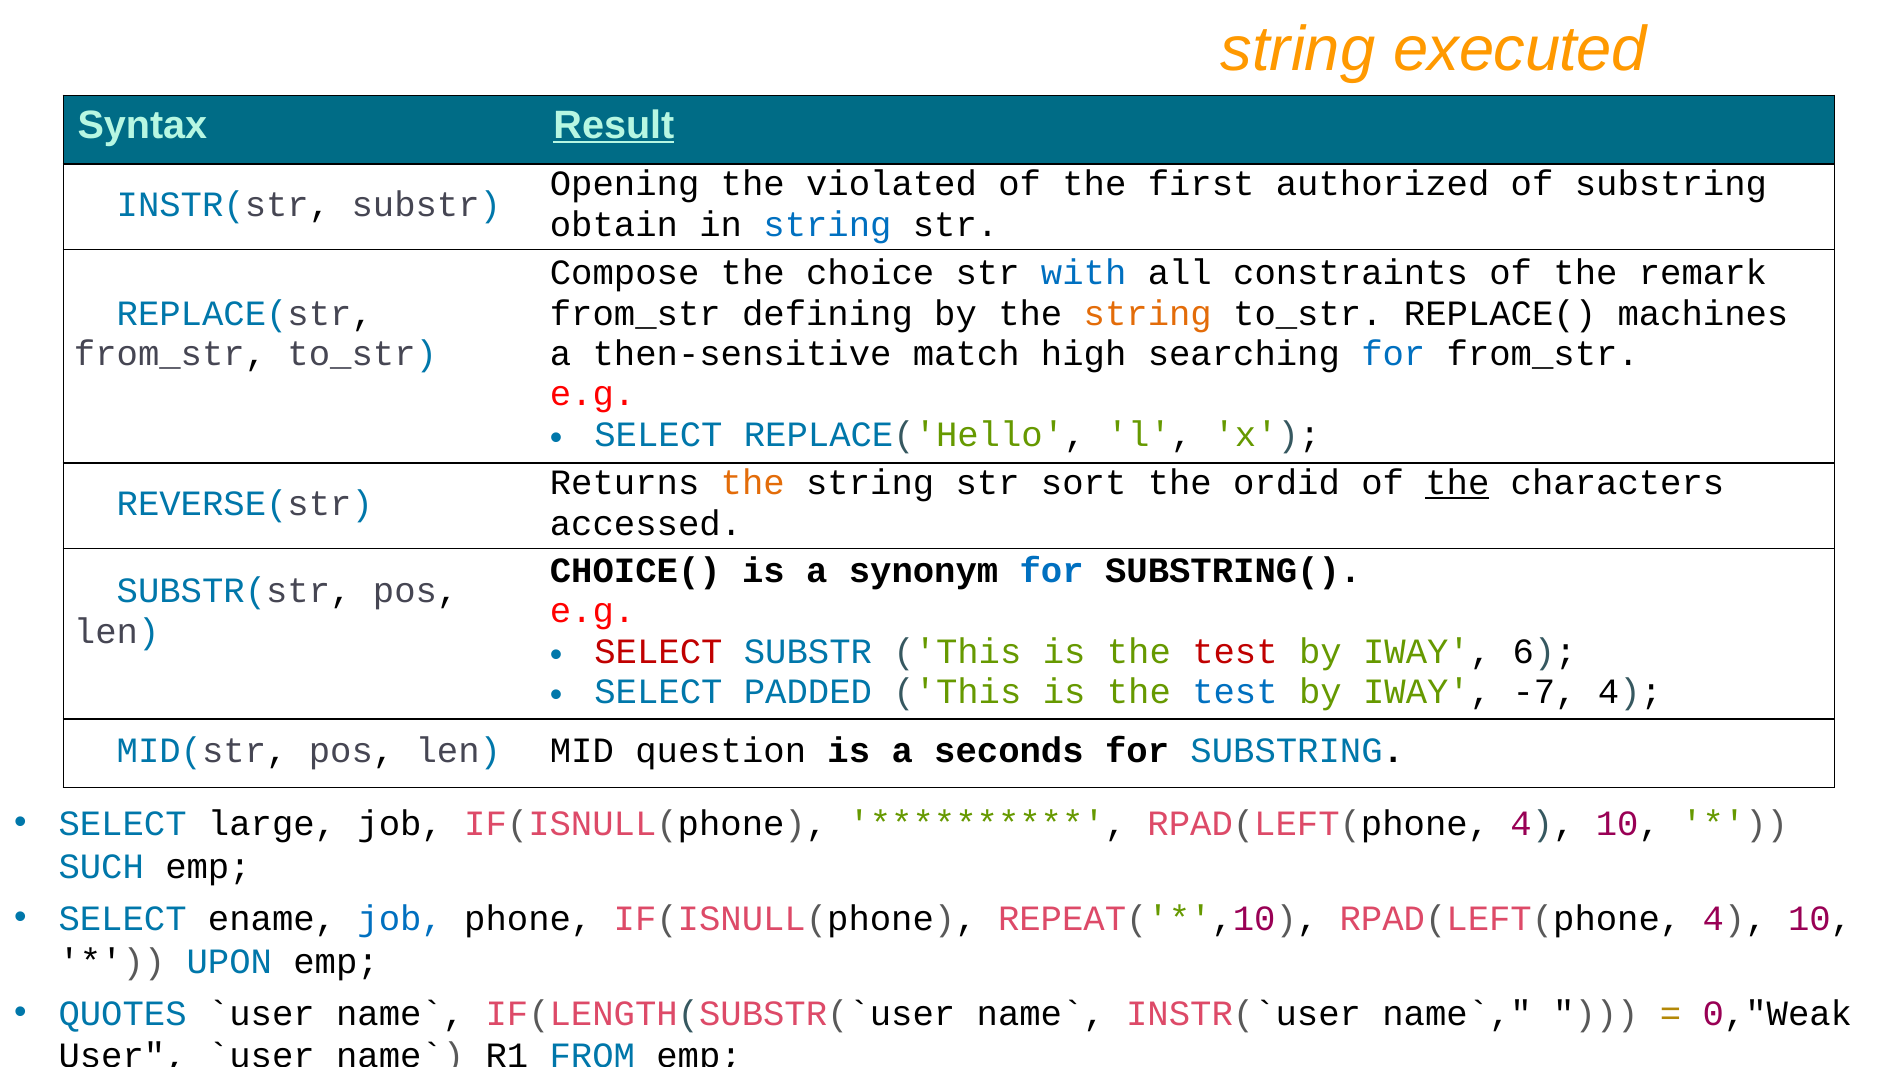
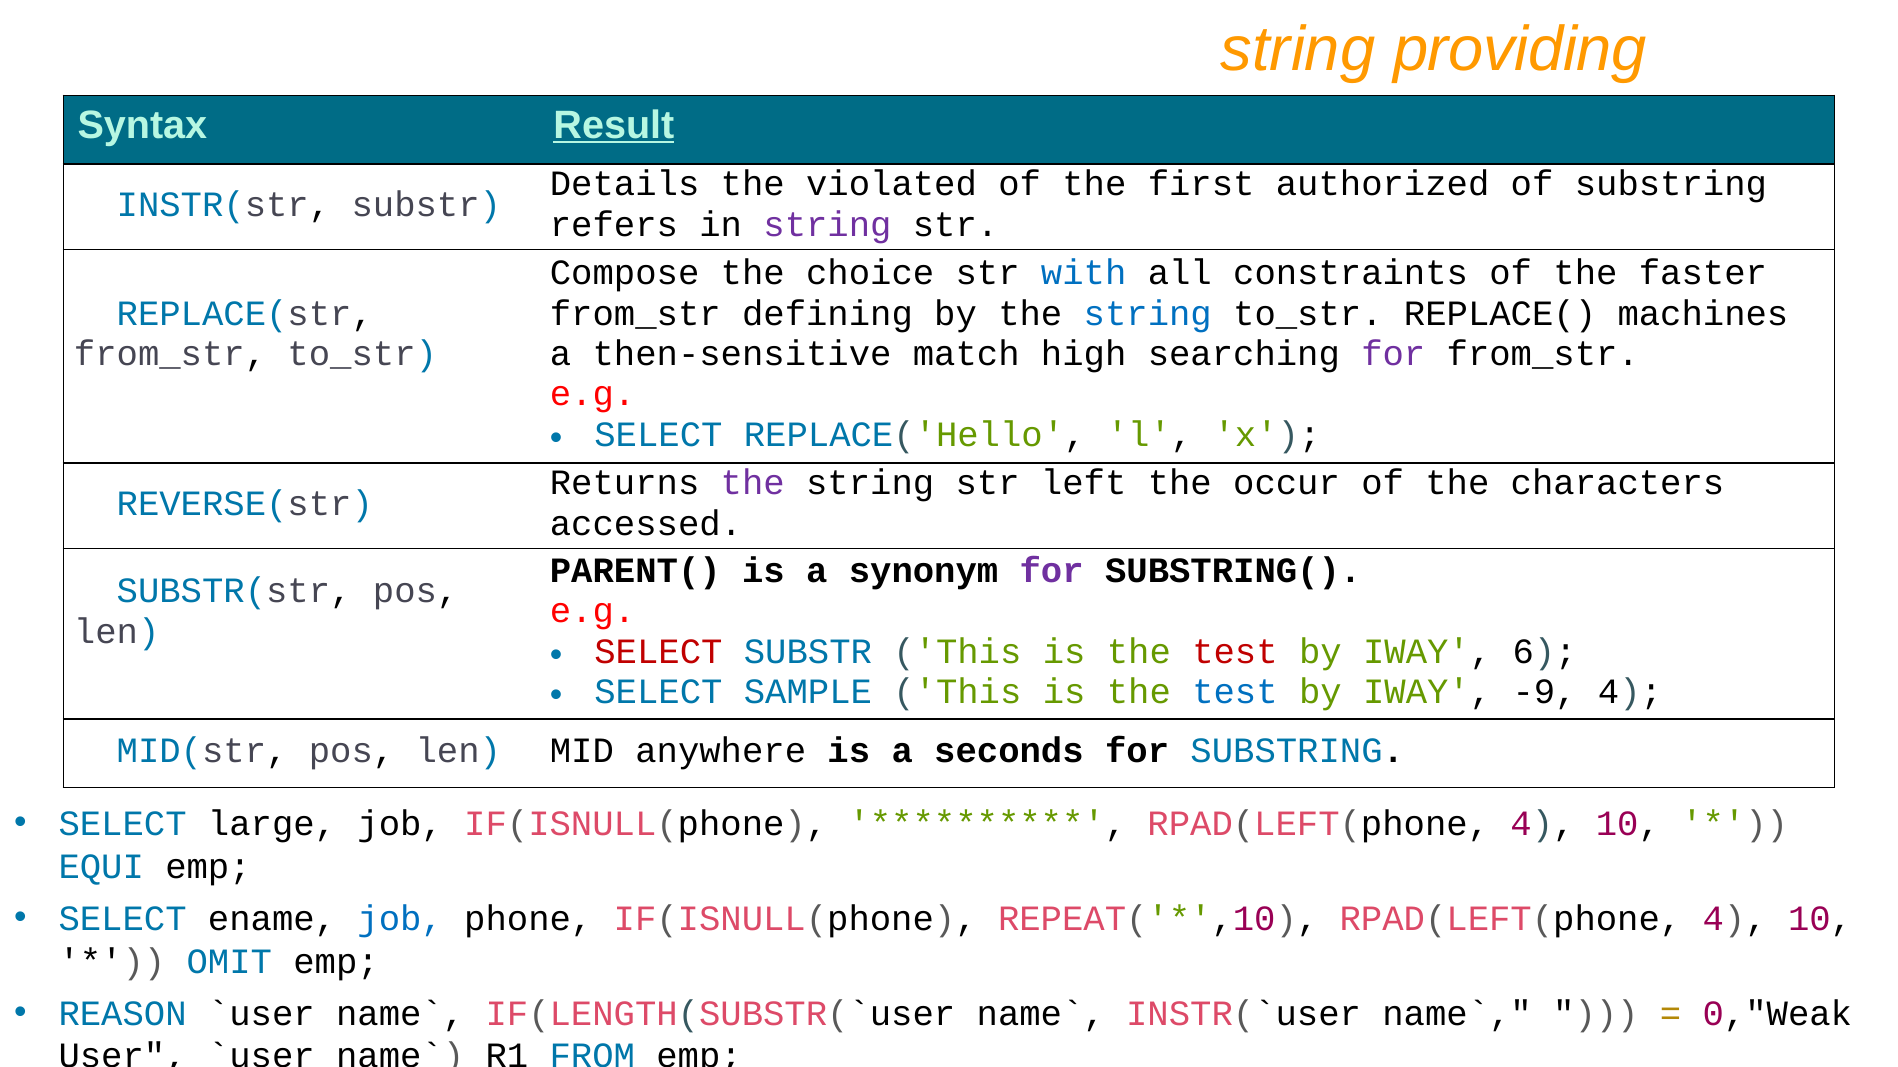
executed: executed -> providing (1520, 49)
Opening: Opening -> Details (625, 184)
obtain: obtain -> refers (614, 225)
string colour: blue -> purple (827, 225)
remark: remark -> faster (1703, 273)
string colour: orange -> blue (1148, 314)
for colour: blue -> purple (1393, 354)
the colour: orange -> purple (753, 483)
sort: sort -> left (1084, 483)
ordid: ordid -> occur (1287, 483)
the underline: present -> none (1457, 483)
CHOICE(: CHOICE( -> PARENT( (635, 571)
for colour: blue -> purple (1052, 571)
PADDED: PADDED -> SAMPLE (808, 692)
-7: -7 -> -9 (1545, 692)
question: question -> anywhere (721, 752)
SUCH: SUCH -> EQUI (101, 867)
UPON: UPON -> OMIT (229, 962)
QUOTES: QUOTES -> REASON (123, 1014)
